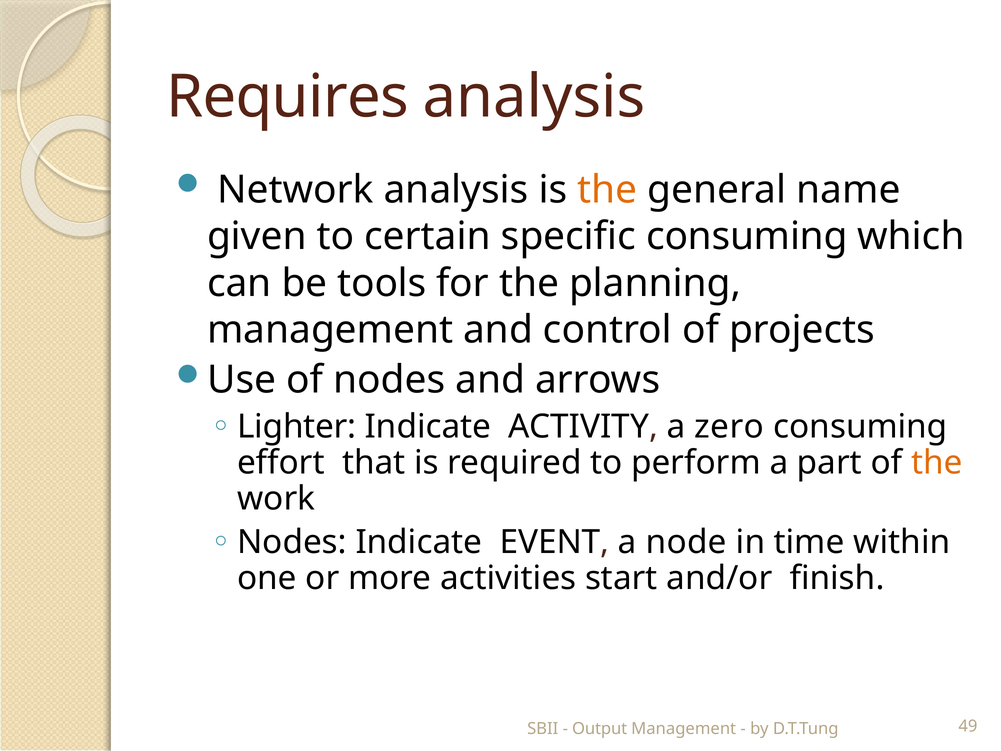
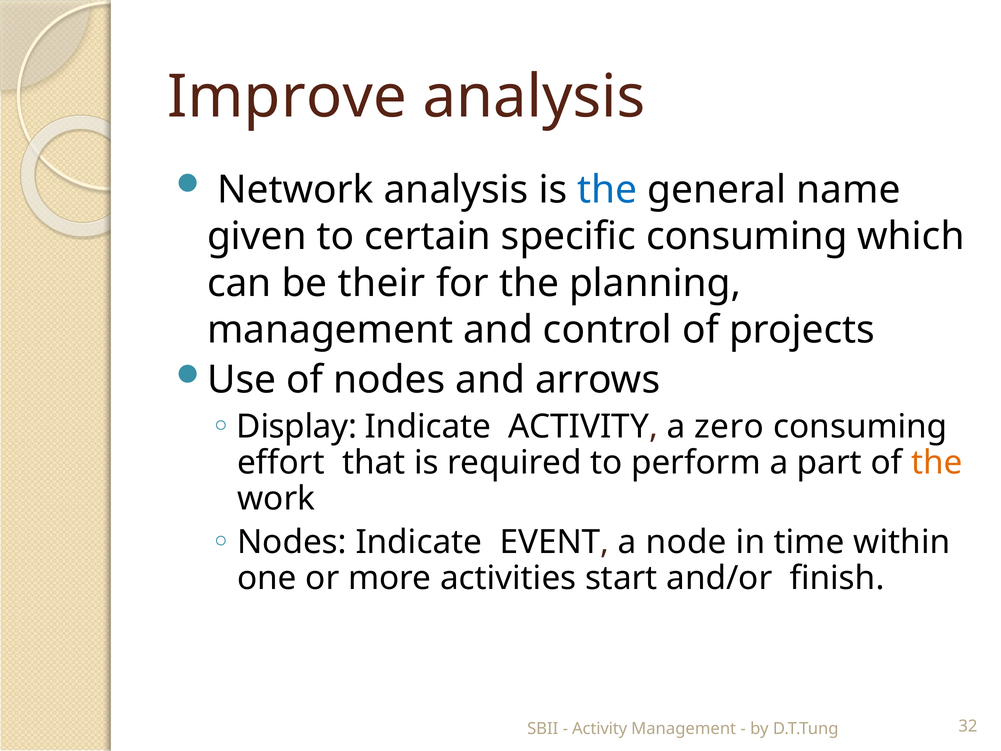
Requires: Requires -> Improve (287, 97)
the colour: orange -> blue (607, 190)
tools: tools -> their (382, 283)
Lighter: Lighter -> Display (297, 426)
Output: Output -> Activity (600, 728)
49: 49 -> 32 (968, 726)
